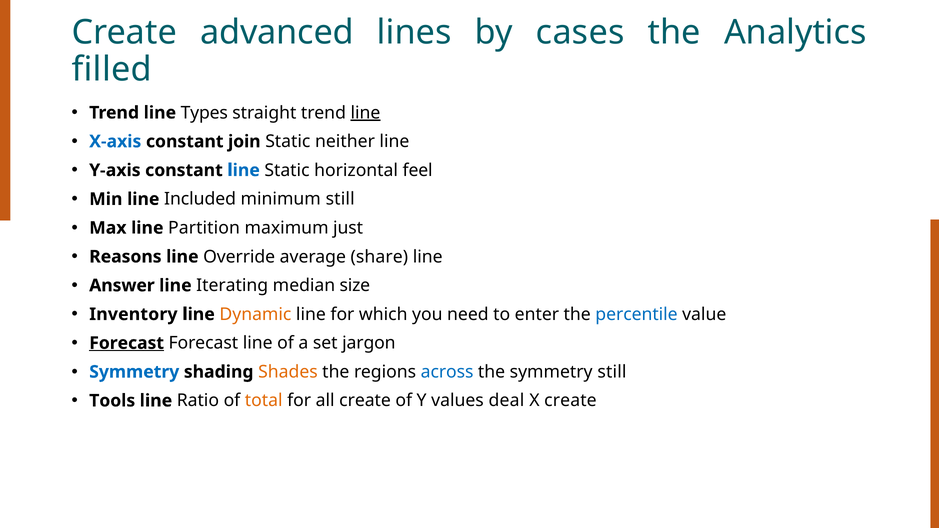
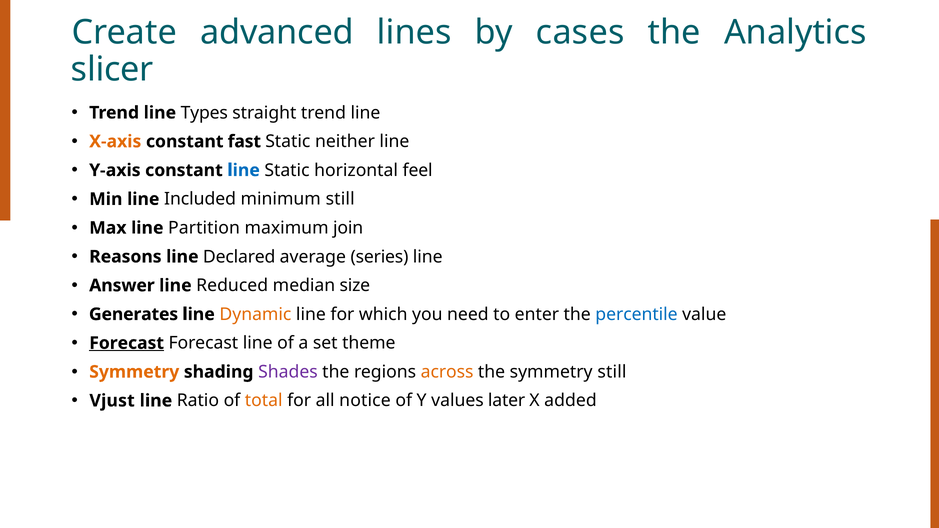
filled: filled -> slicer (112, 69)
line underline: present -> none (365, 113)
X-axis colour: blue -> orange (115, 142)
join: join -> fast (244, 142)
just: just -> join (348, 228)
Override: Override -> Declared (239, 257)
share: share -> series (379, 257)
Iterating: Iterating -> Reduced (232, 286)
Inventory: Inventory -> Generates (134, 314)
jargon: jargon -> theme (369, 343)
Symmetry colour: blue -> orange (134, 372)
Shades colour: orange -> purple (288, 372)
across colour: blue -> orange (447, 372)
Tools: Tools -> Vjust (112, 401)
all create: create -> notice (365, 401)
deal: deal -> later (507, 401)
X create: create -> added (570, 401)
